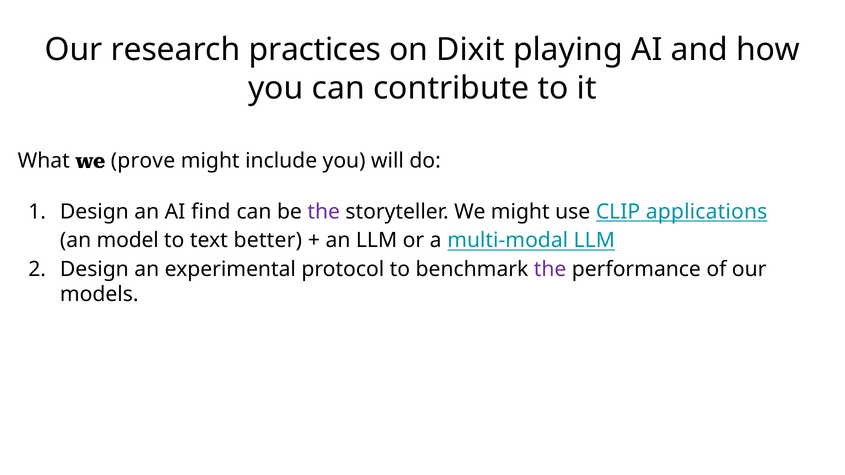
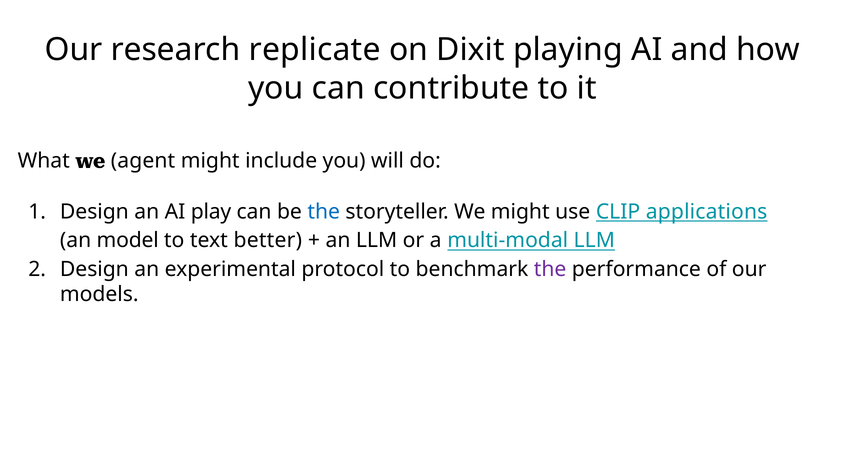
practices: practices -> replicate (315, 50)
prove: prove -> agent (143, 161)
find: find -> play (211, 212)
the colour: purple -> blue (324, 212)
